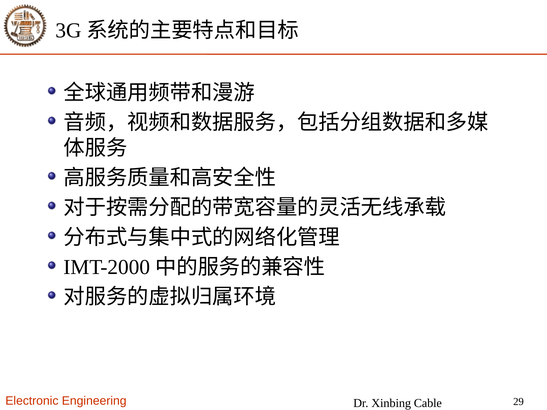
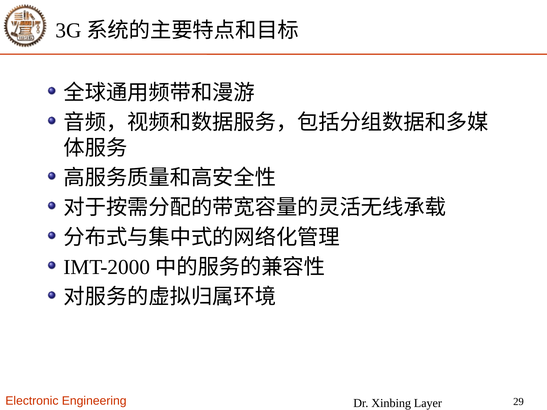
Cable: Cable -> Layer (428, 403)
